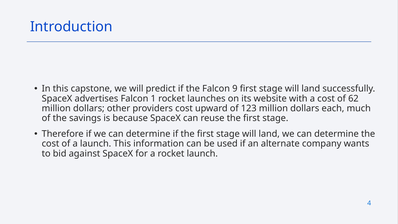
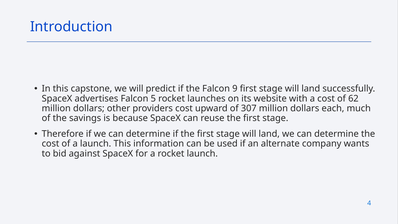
1: 1 -> 5 (153, 98)
123: 123 -> 307 (249, 108)
